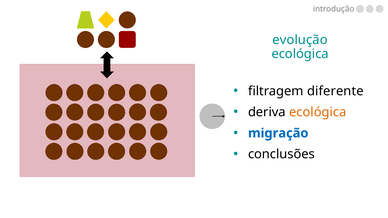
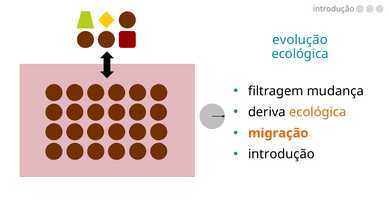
diferente: diferente -> mudança (335, 91)
migração colour: blue -> orange (278, 133)
conclusões: conclusões -> introdução (281, 154)
